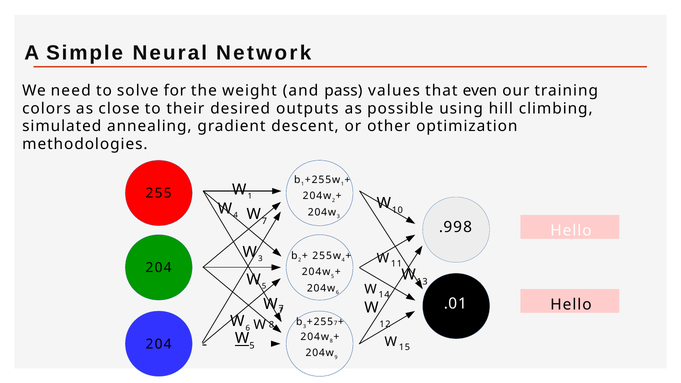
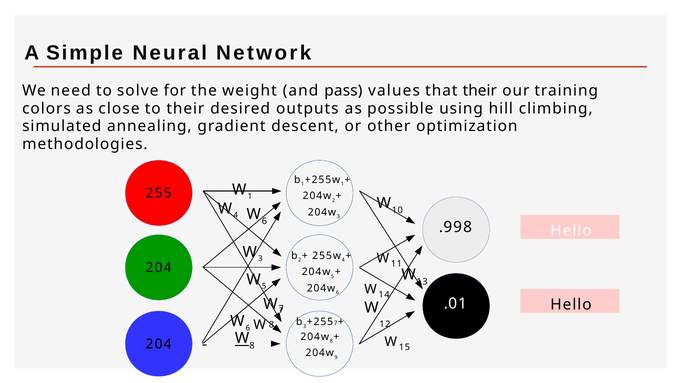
that even: even -> their (480, 91)
7: 7 -> 6 (264, 221)
5: 5 -> 8 (252, 346)
